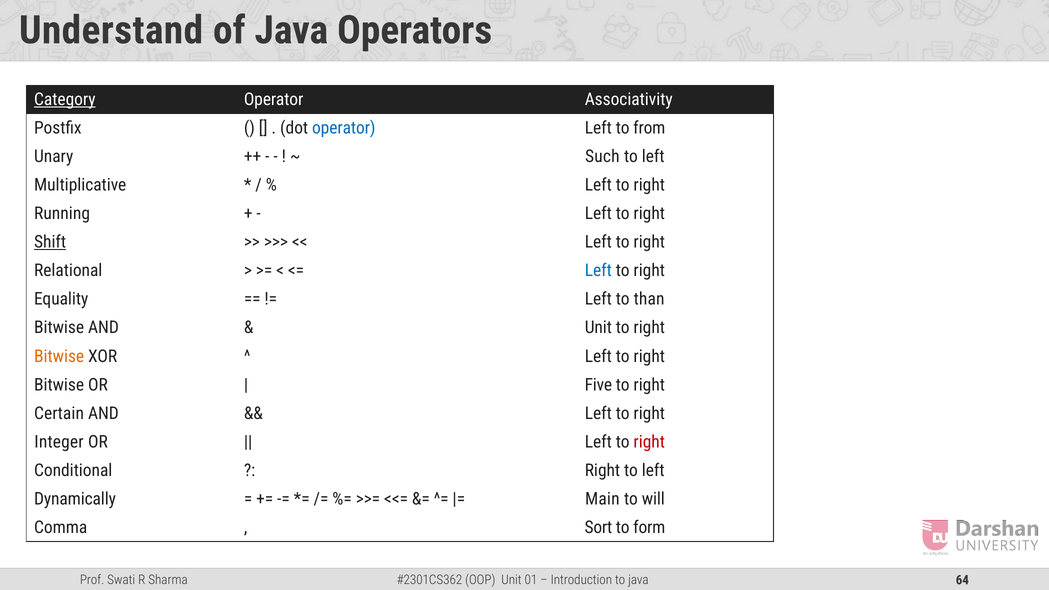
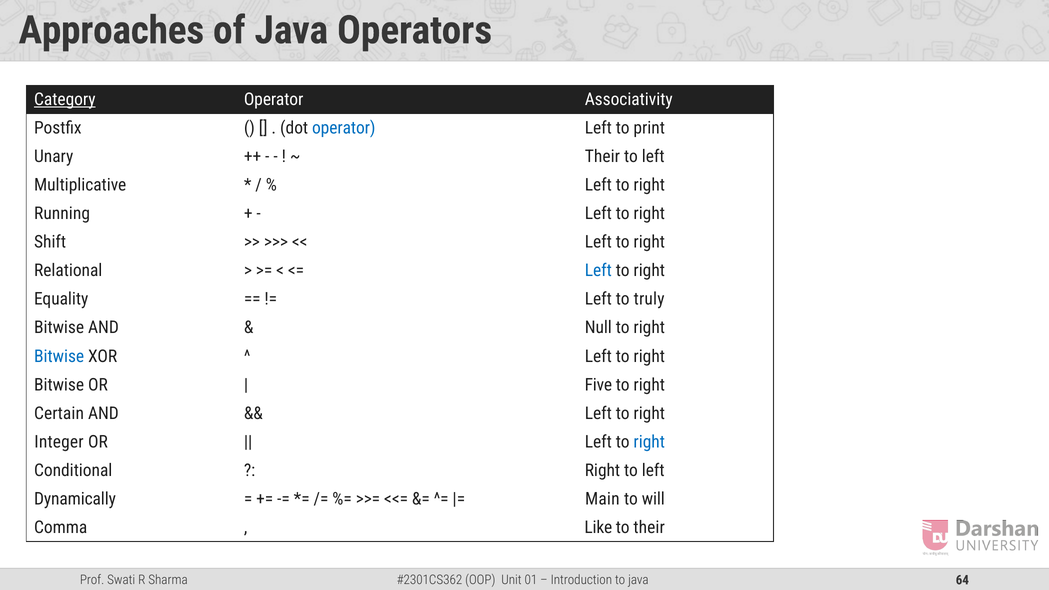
Understand: Understand -> Approaches (111, 30)
from: from -> print (649, 128)
Such: Such -> Their (602, 157)
Shift underline: present -> none (50, 242)
than: than -> truly (649, 299)
Unit: Unit -> Null (598, 328)
Bitwise colour: orange -> blue (59, 356)
right colour: red -> blue (649, 442)
Sort: Sort -> Like (598, 527)
to form: form -> their (649, 527)
